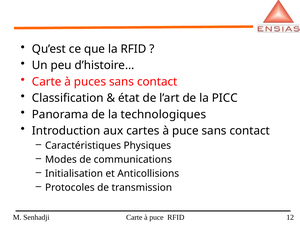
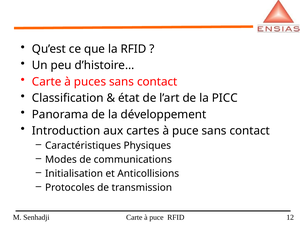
technologiques: technologiques -> développement (163, 114)
